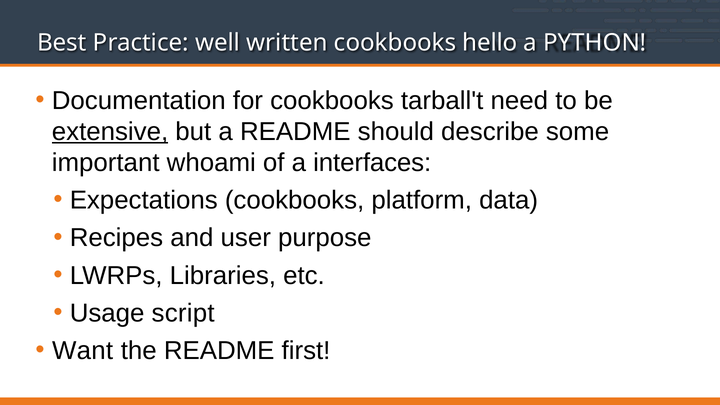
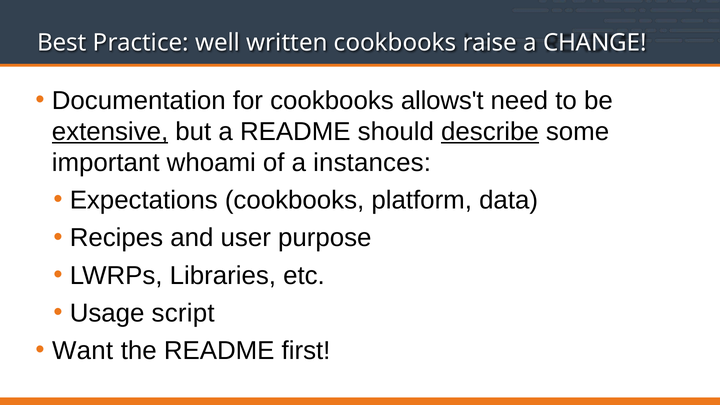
hello: hello -> raise (490, 43)
PYTHON: PYTHON -> CHANGE (595, 43)
tarball't: tarball't -> allows't (442, 101)
describe underline: none -> present (490, 132)
interfaces: interfaces -> instances (372, 163)
